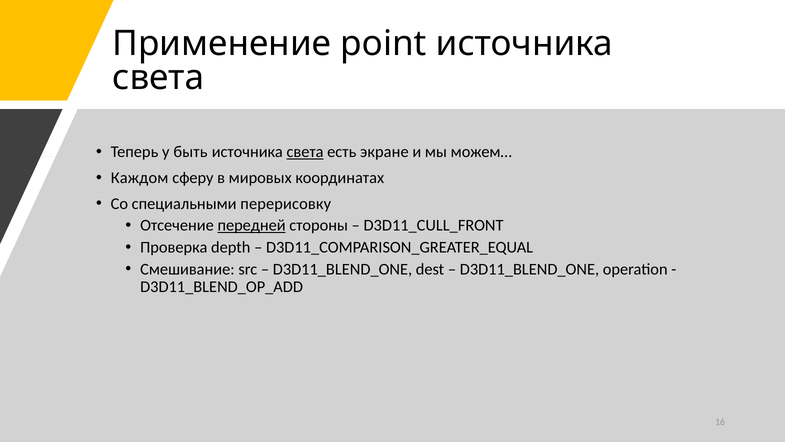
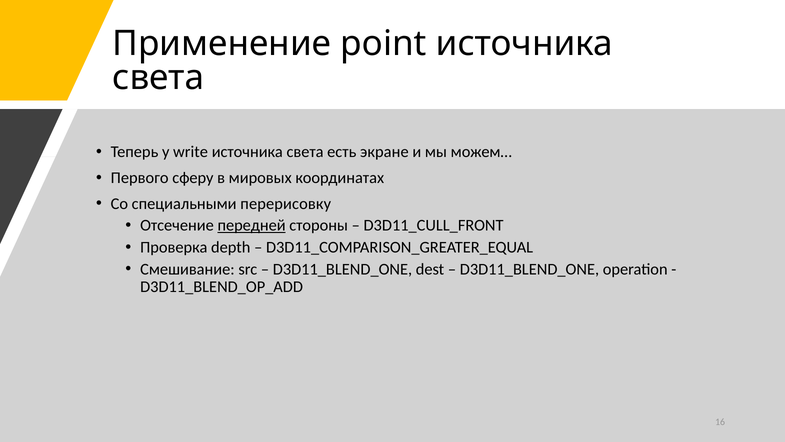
быть: быть -> write (191, 152)
света underline: present -> none (305, 152)
Каждом: Каждом -> Первого (140, 178)
